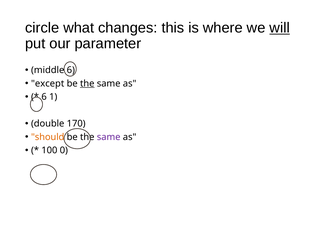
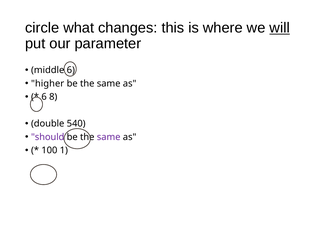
except: except -> higher (48, 84)
the underline: present -> none (87, 84)
1: 1 -> 8 (53, 97)
170: 170 -> 540 (76, 124)
should colour: orange -> purple (48, 137)
0: 0 -> 1 (64, 151)
